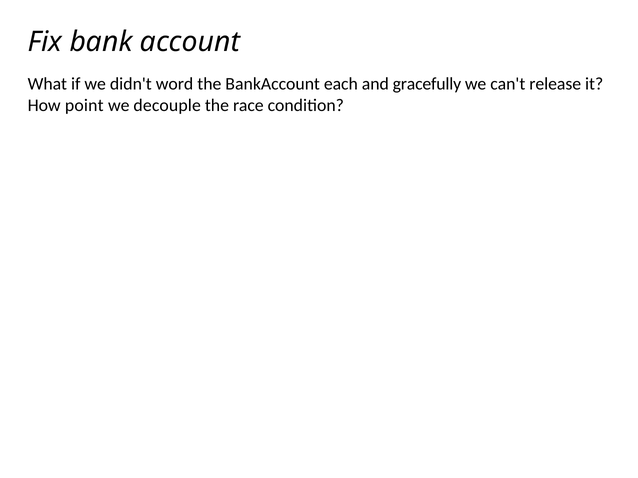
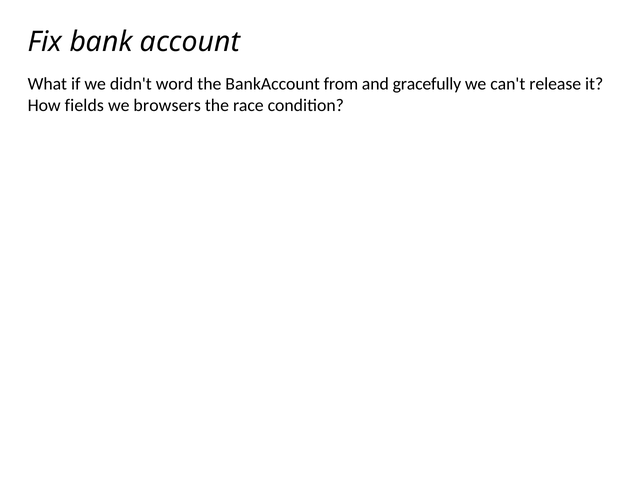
each: each -> from (341, 84)
point: point -> fields (84, 105)
decouple: decouple -> browsers (167, 105)
